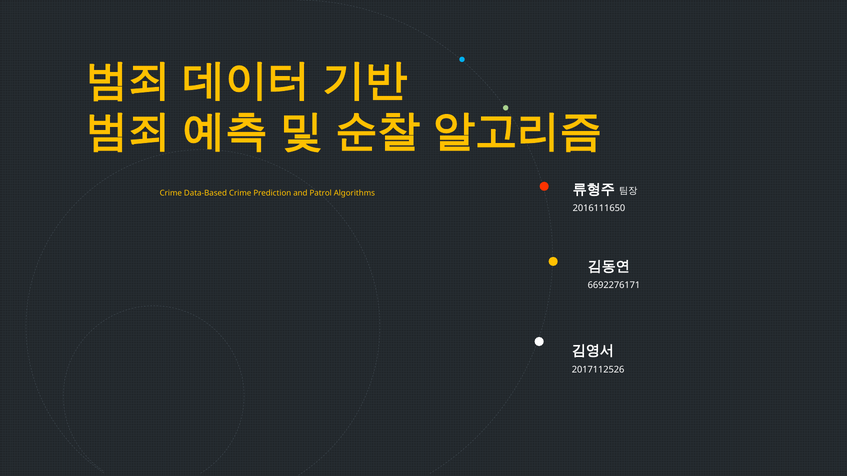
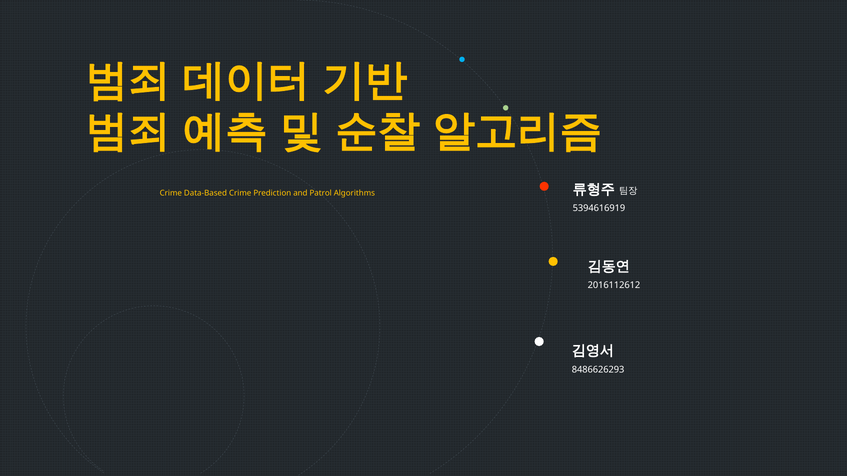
2016111650: 2016111650 -> 5394616919 (599, 209)
6692276171: 6692276171 -> 2016112612 (614, 286)
2017112526: 2017112526 -> 8486626293 (598, 370)
